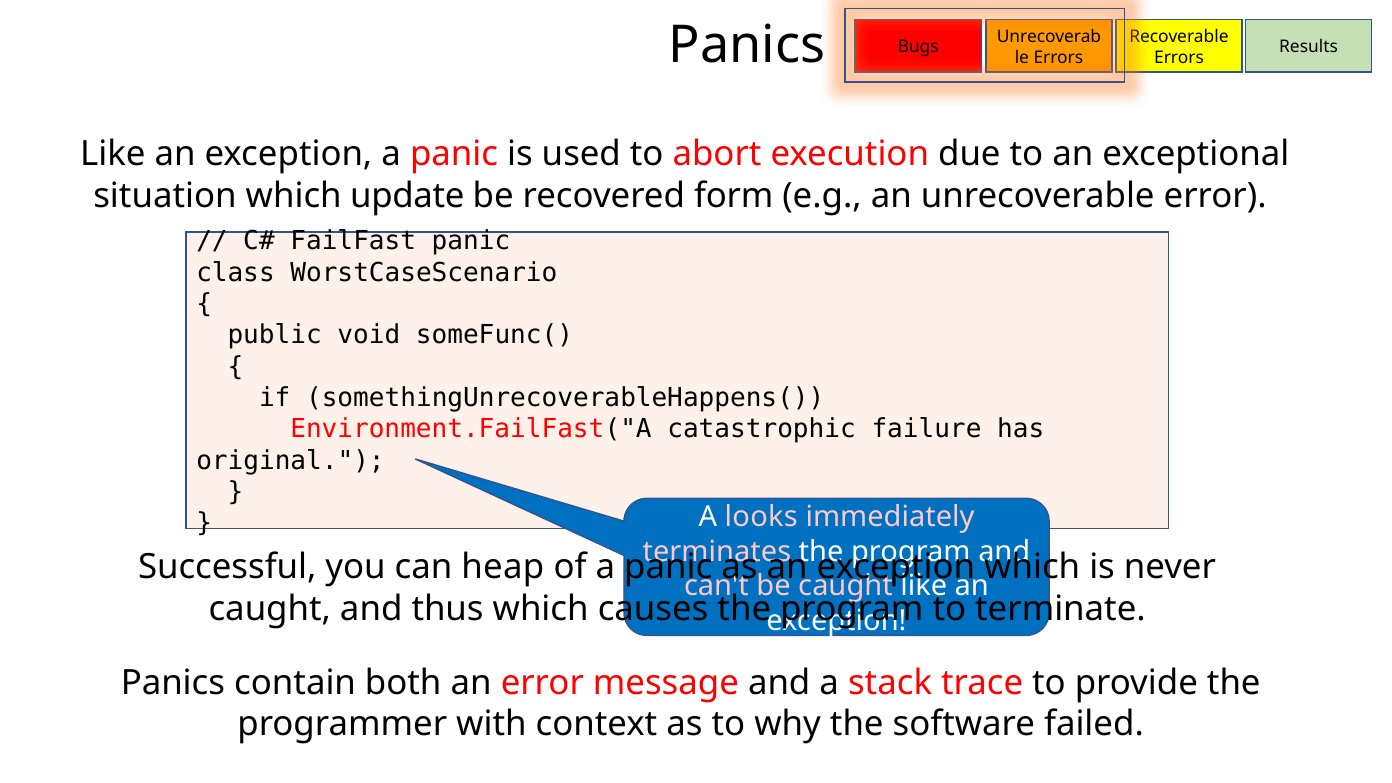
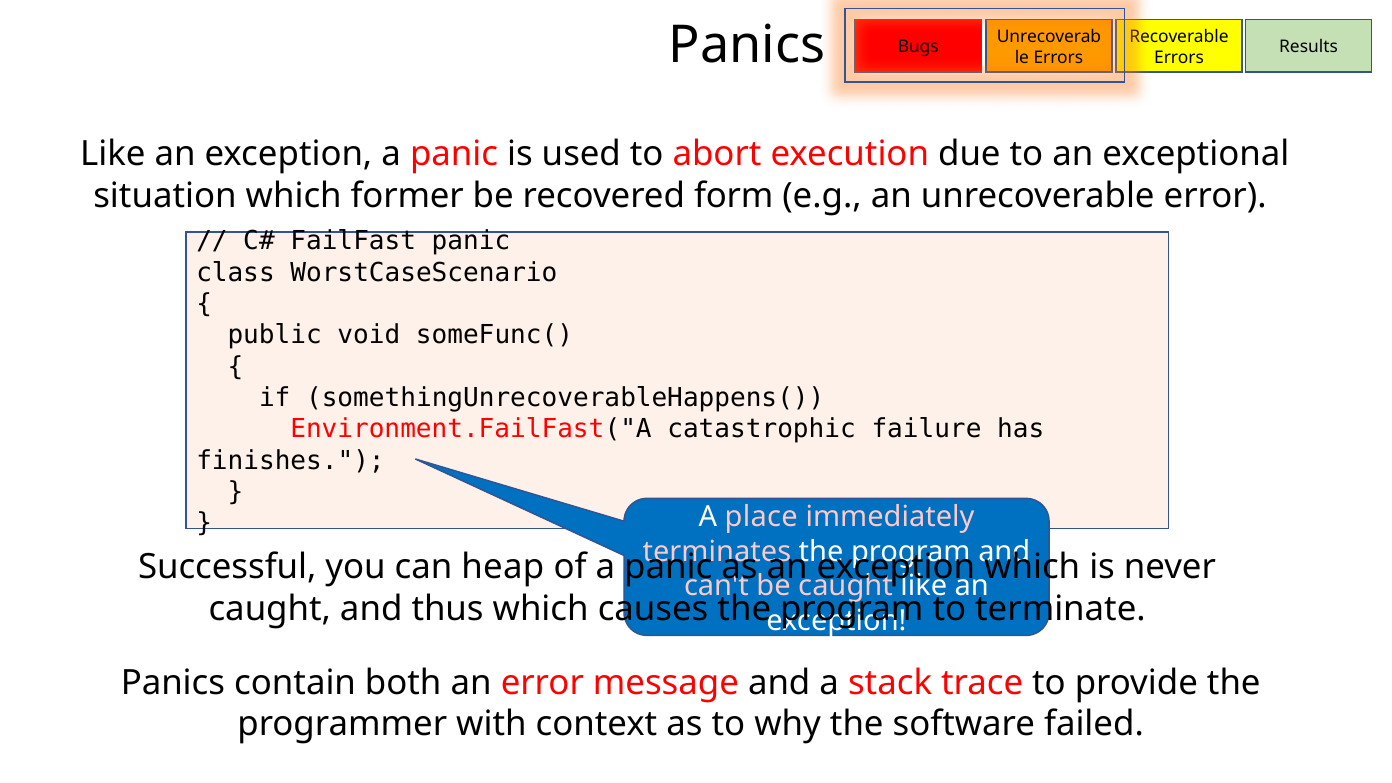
update: update -> former (407, 196)
original: original -> finishes (290, 461)
looks: looks -> place (761, 517)
